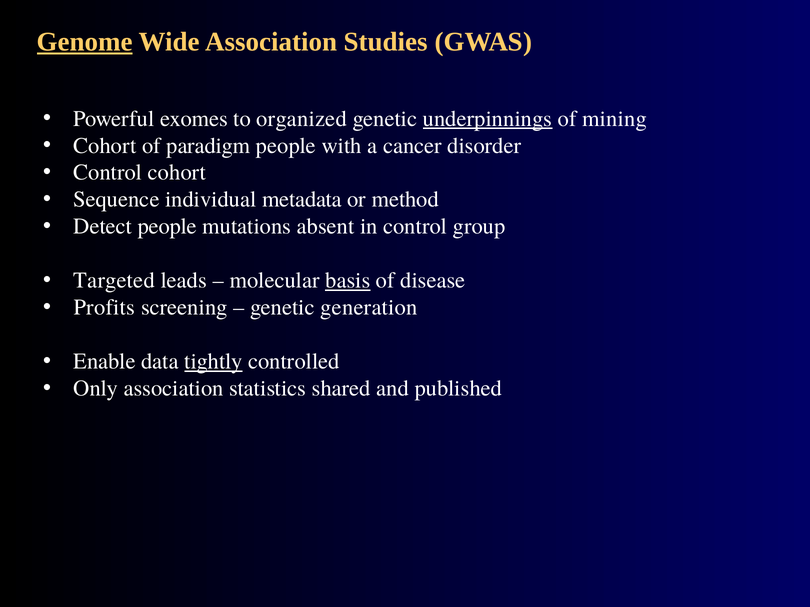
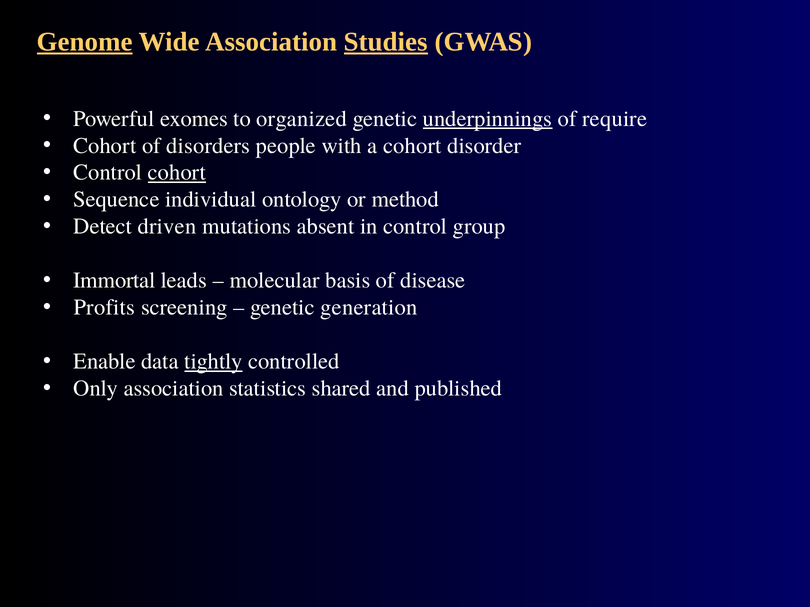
Studies underline: none -> present (386, 42)
mining: mining -> require (615, 119)
paradigm: paradigm -> disorders (208, 146)
a cancer: cancer -> cohort (412, 146)
cohort underline: none -> present (177, 173)
metadata: metadata -> ontology (302, 200)
Detect people: people -> driven (167, 227)
Targeted: Targeted -> Immortal (114, 281)
basis underline: present -> none (348, 281)
